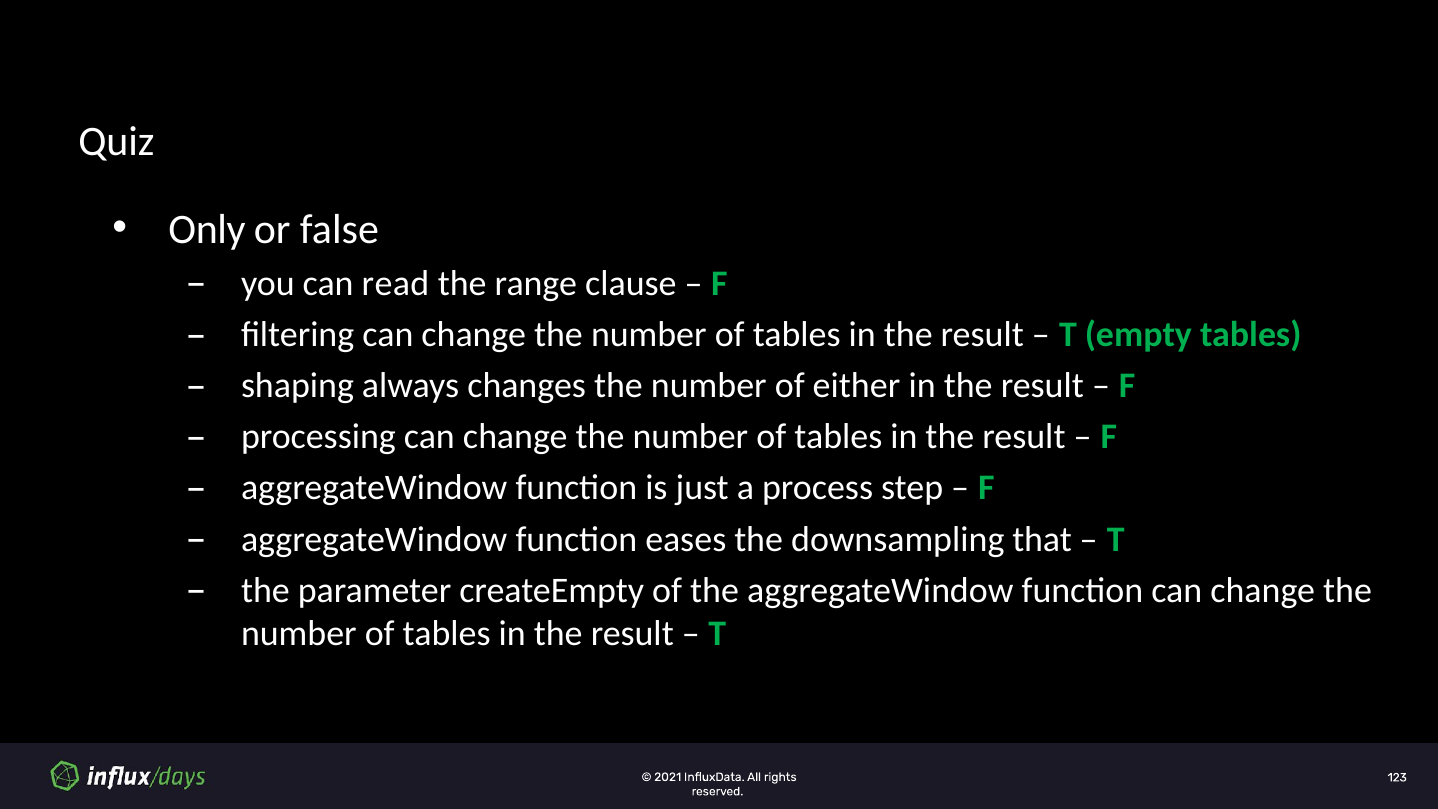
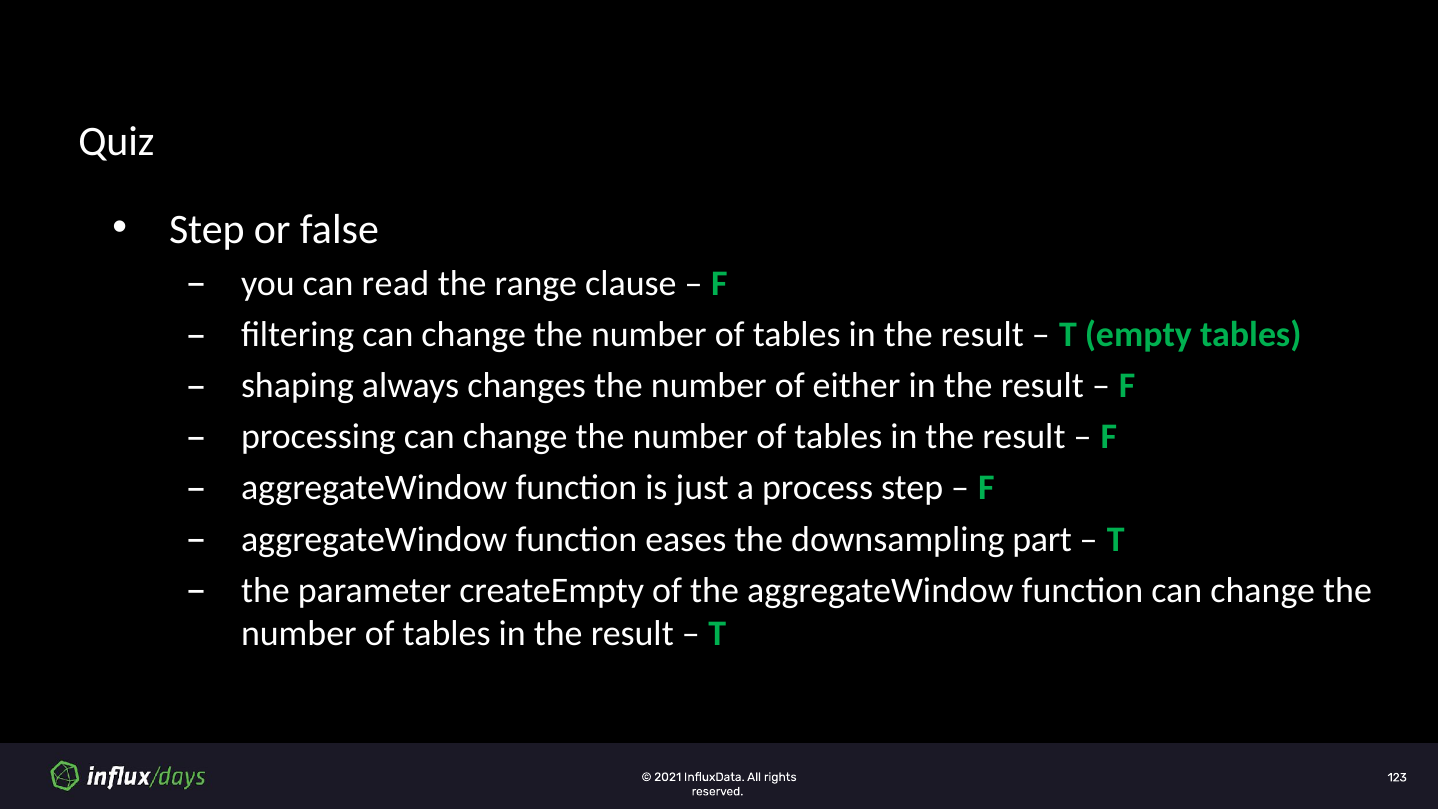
Only: Only -> Step (207, 229)
that: that -> part (1042, 539)
